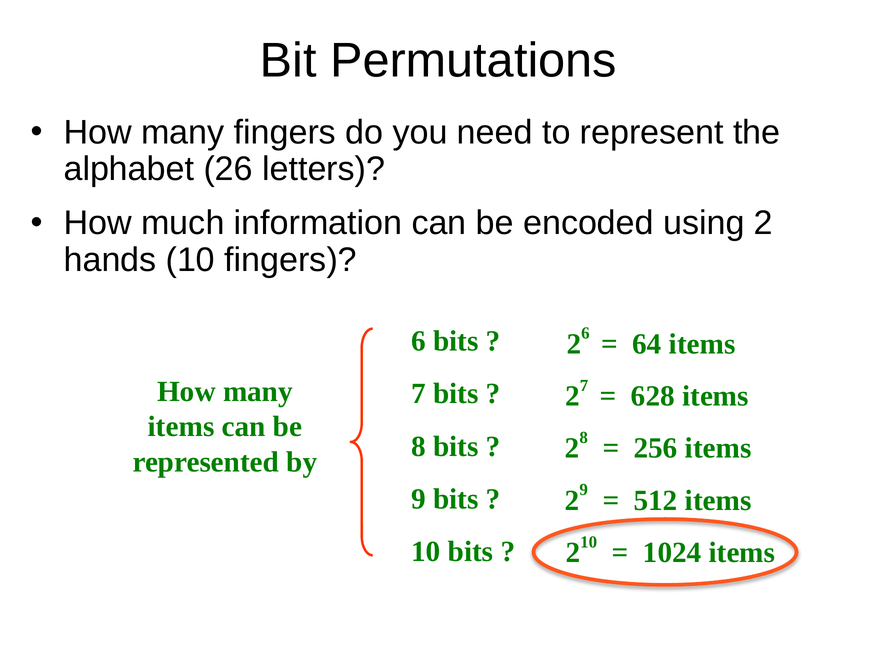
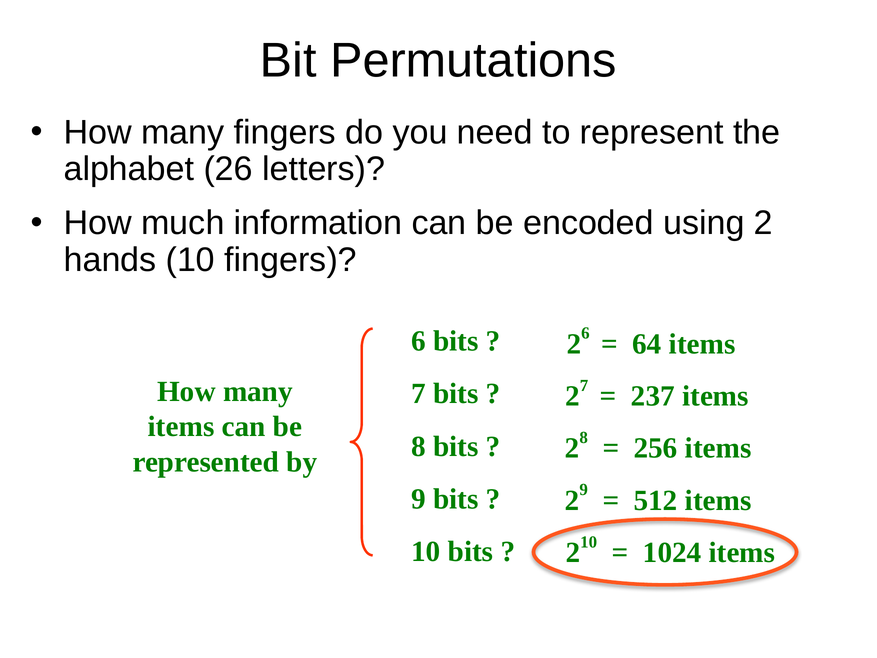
628: 628 -> 237 (653, 396)
